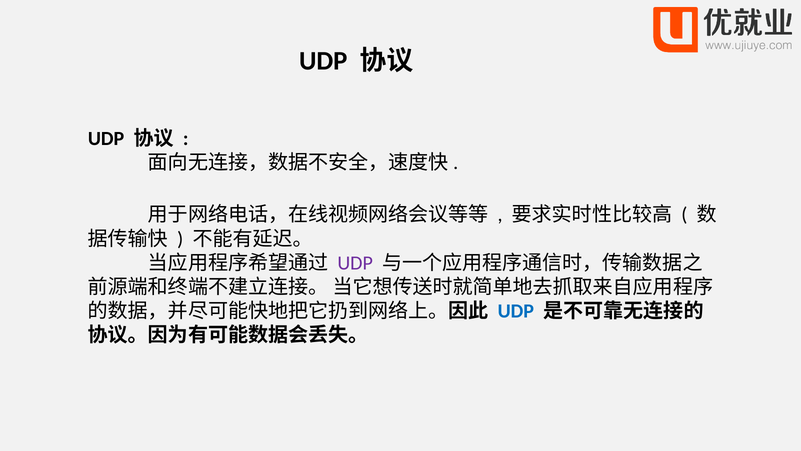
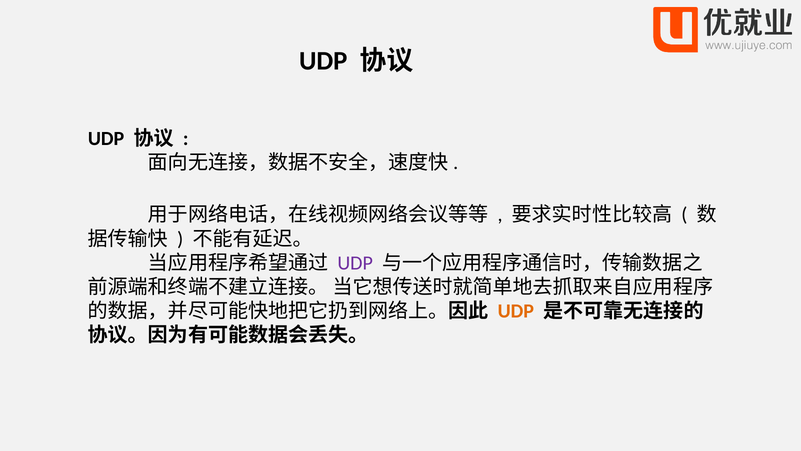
UDP colour: blue -> orange (516, 311)
